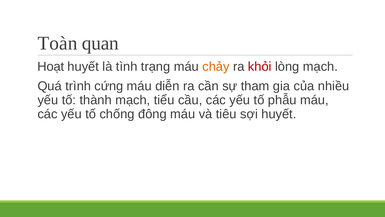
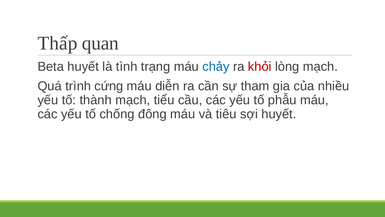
Toàn: Toàn -> Thấp (57, 43)
Hoạt: Hoạt -> Beta (51, 67)
chảy colour: orange -> blue (216, 67)
